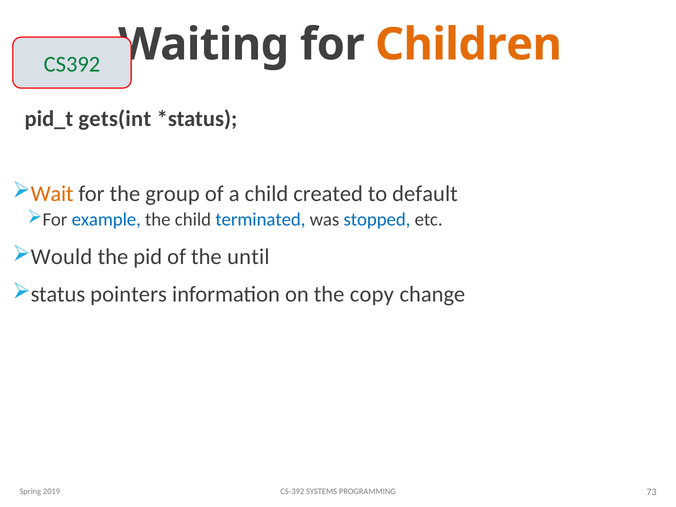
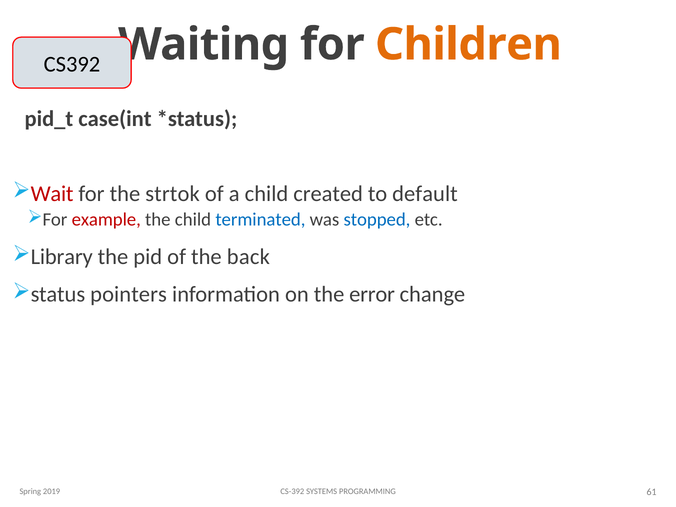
CS392 colour: green -> black (72, 64)
gets(int: gets(int -> case(int (115, 119)
Wait colour: orange -> red (52, 194)
group: group -> strtok (173, 194)
example colour: blue -> red (106, 220)
Would: Would -> Library (62, 257)
until: until -> back (248, 257)
copy: copy -> error (372, 294)
73: 73 -> 61 (652, 492)
